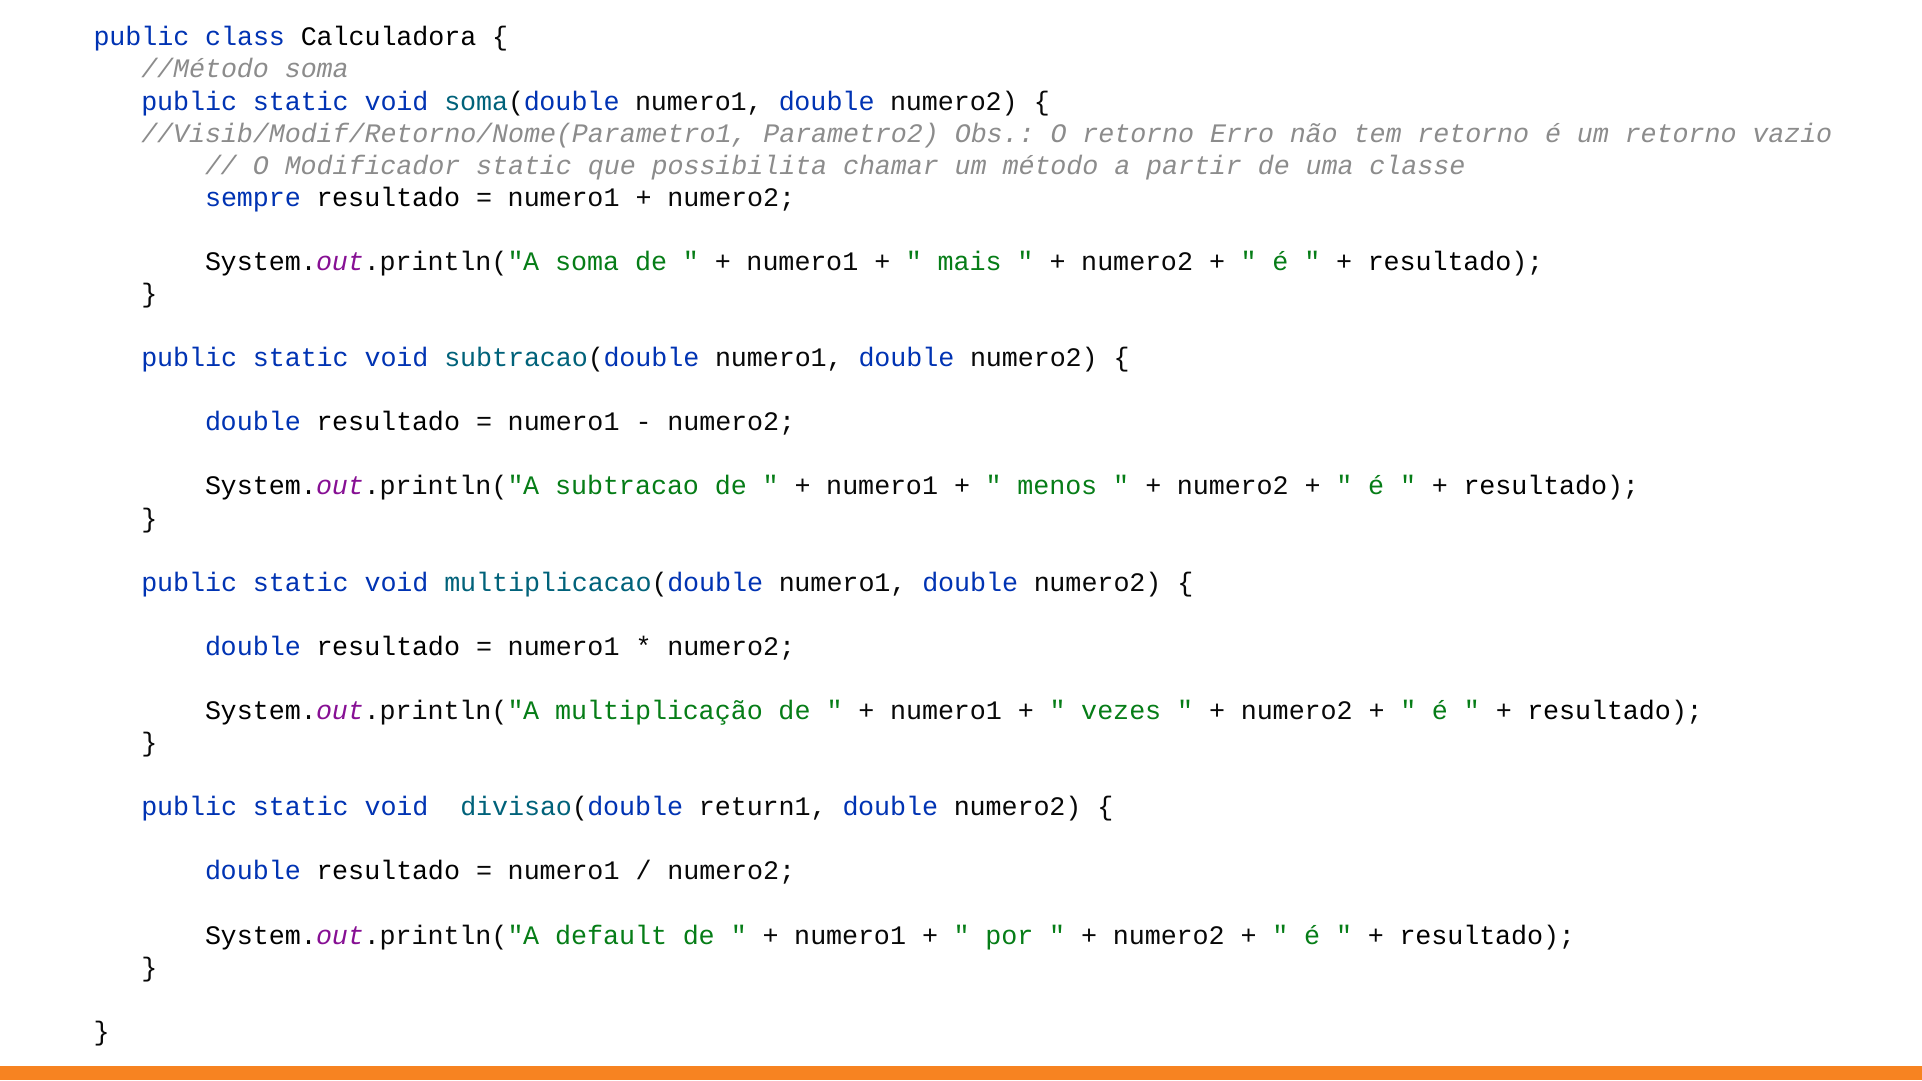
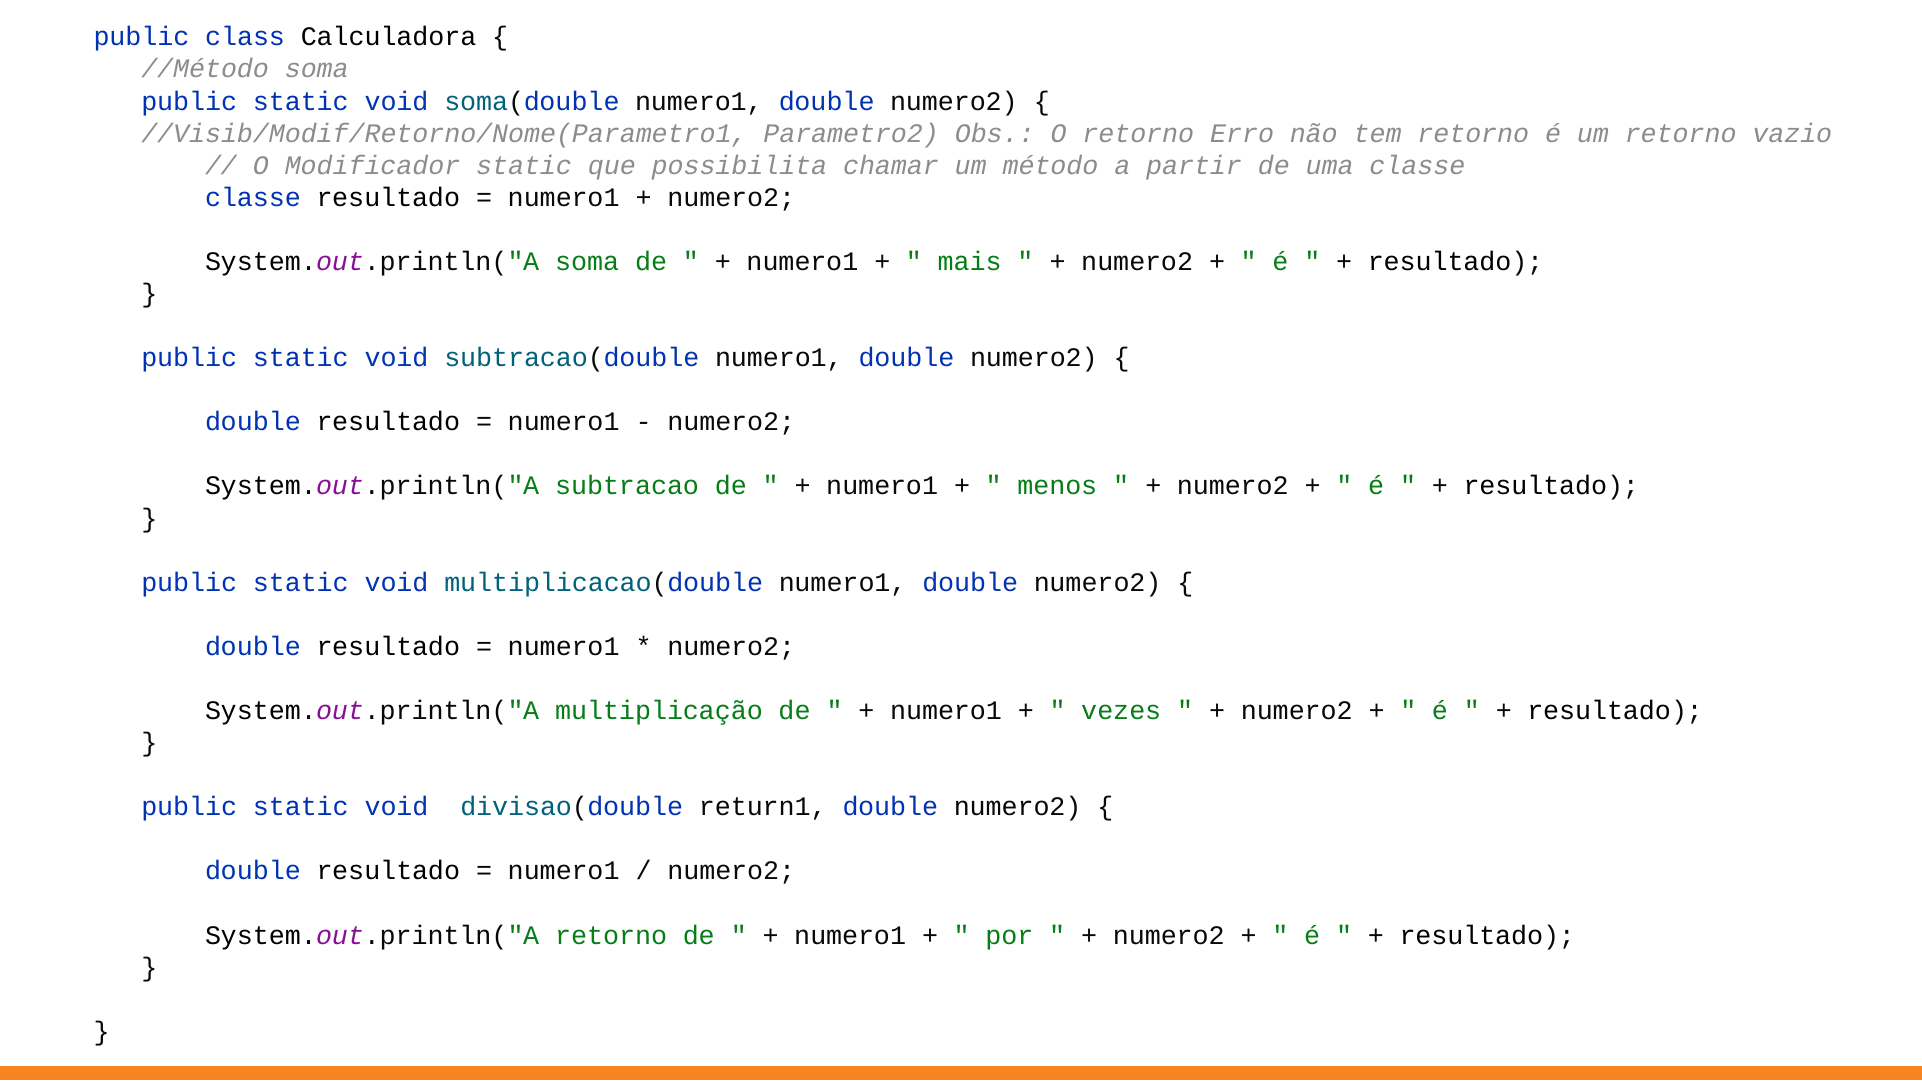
sempre: sempre -> classe (253, 197)
System.out.println("A default: default -> retorno (611, 935)
